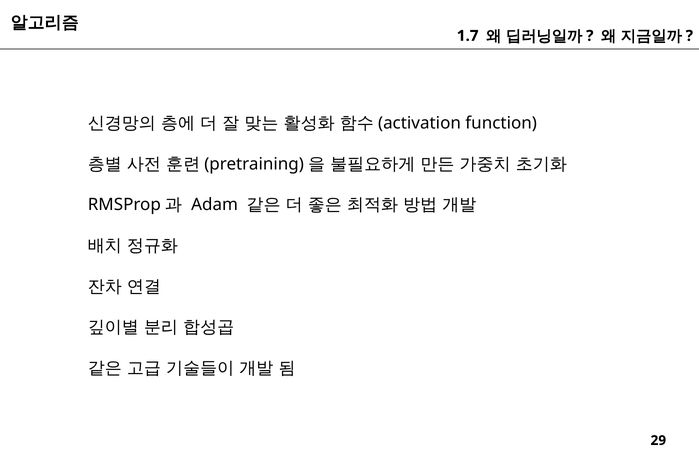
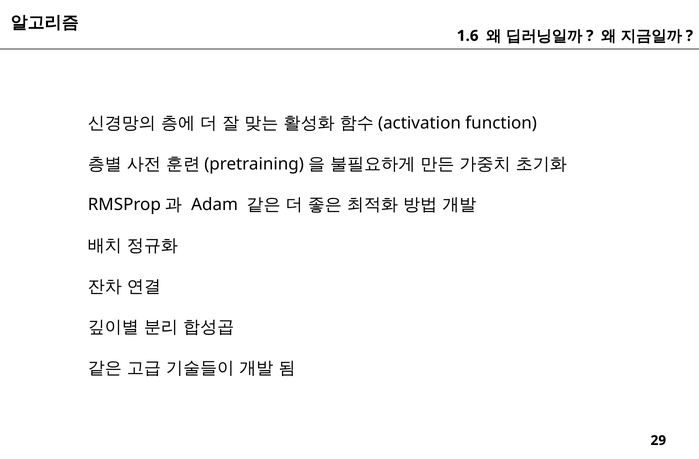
1.7: 1.7 -> 1.6 (468, 36)
